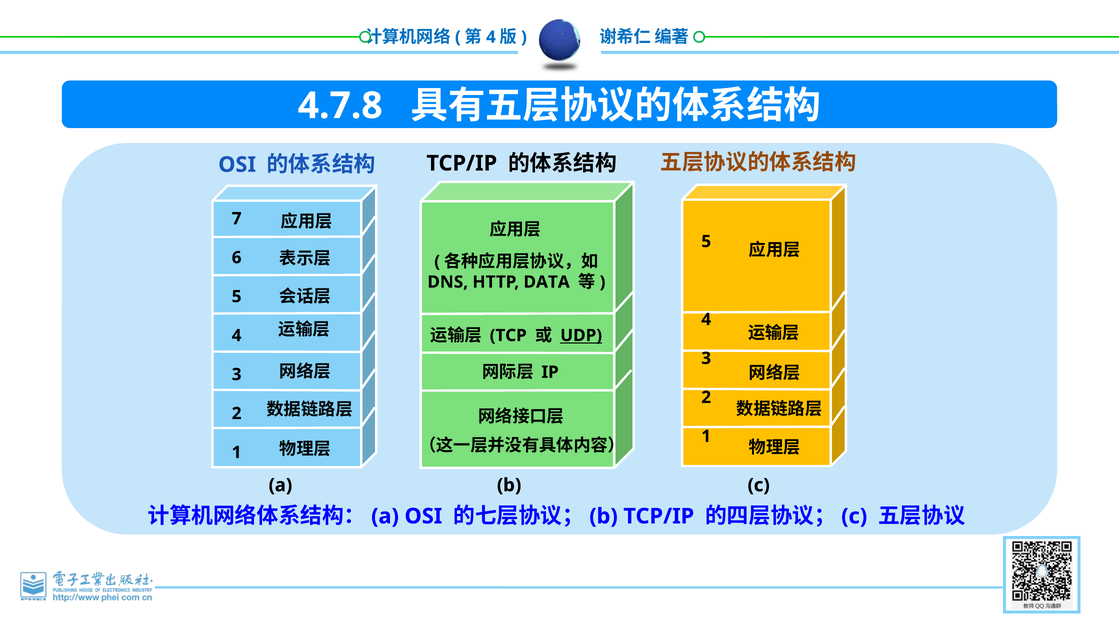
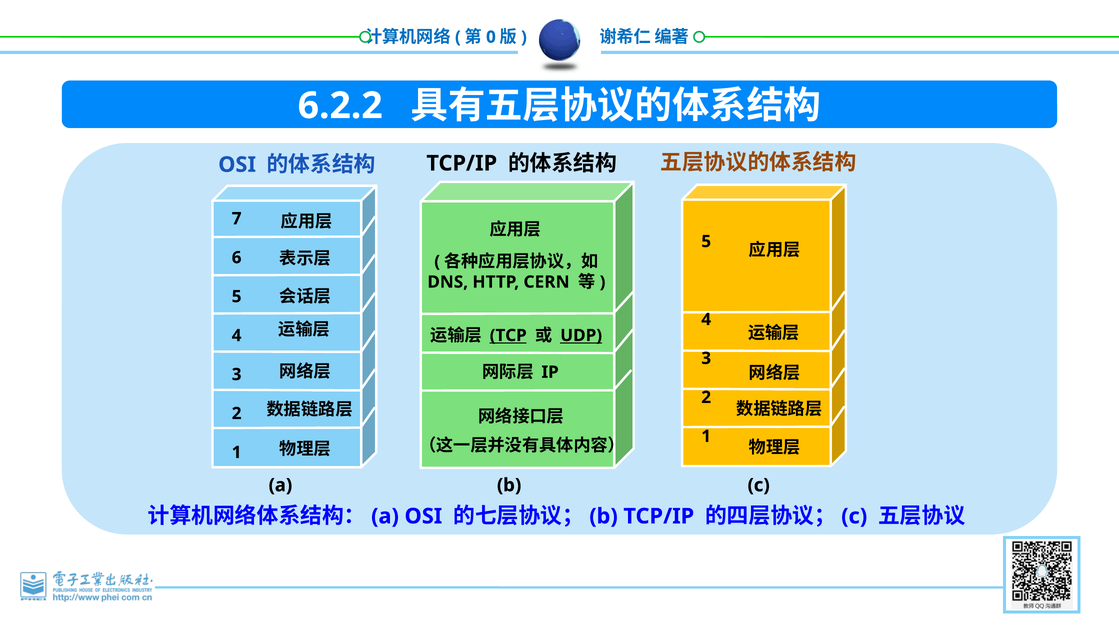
4: 4 -> 0 (491, 37)
4.7.8: 4.7.8 -> 6.2.2 (340, 106)
DATA: DATA -> CERN (547, 282)
TCP underline: none -> present (508, 336)
